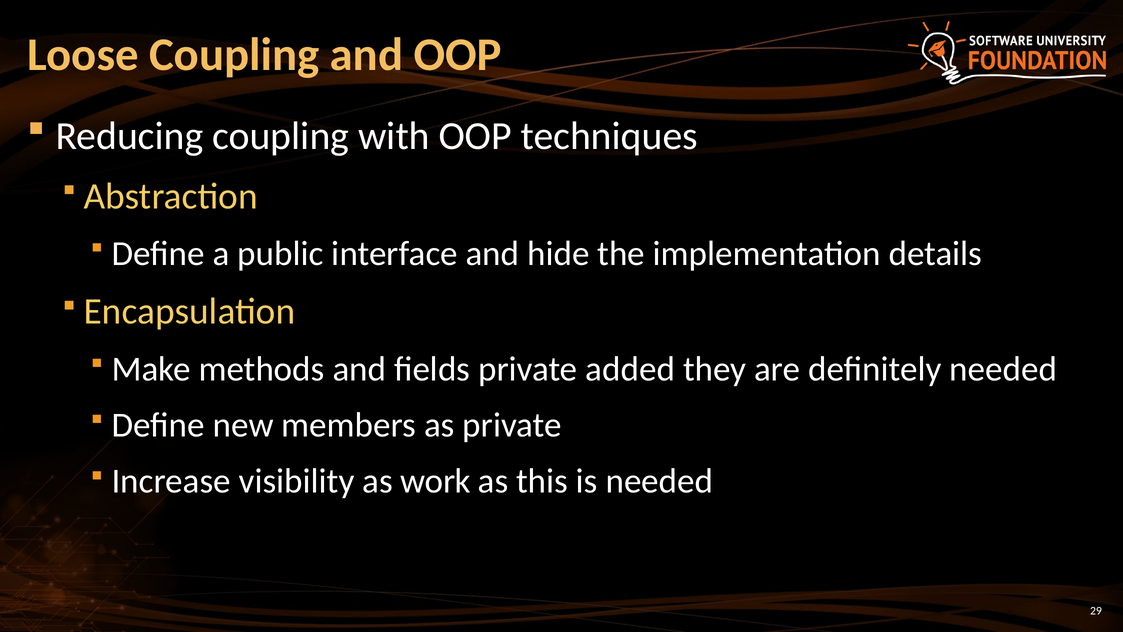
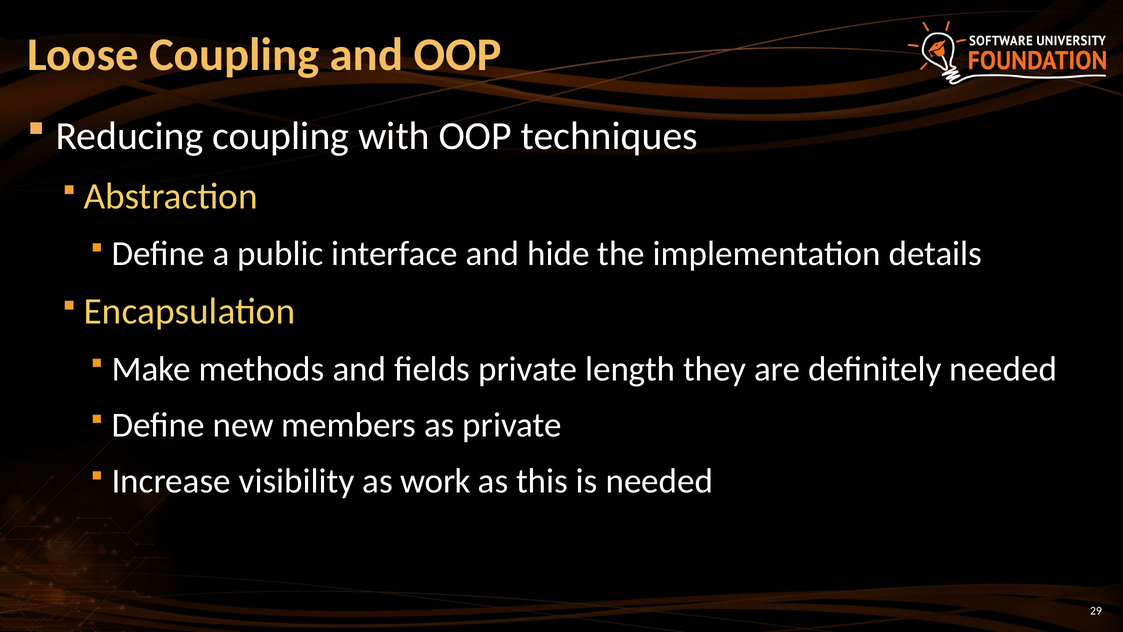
added: added -> length (630, 369)
